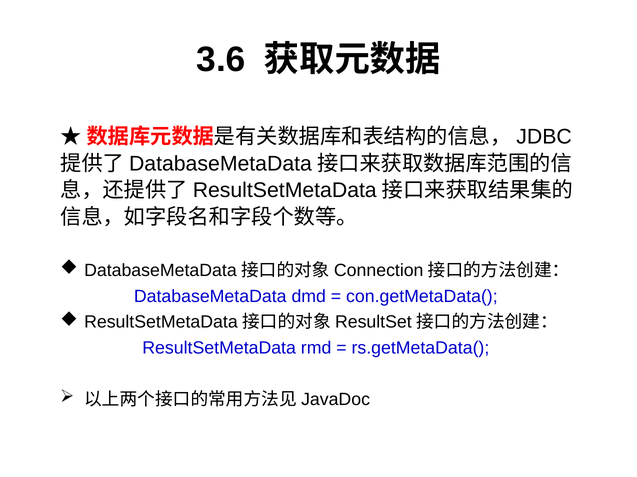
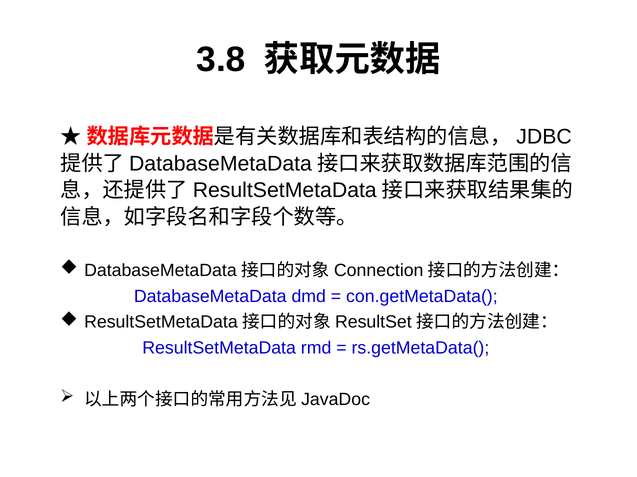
3.6: 3.6 -> 3.8 (221, 60)
